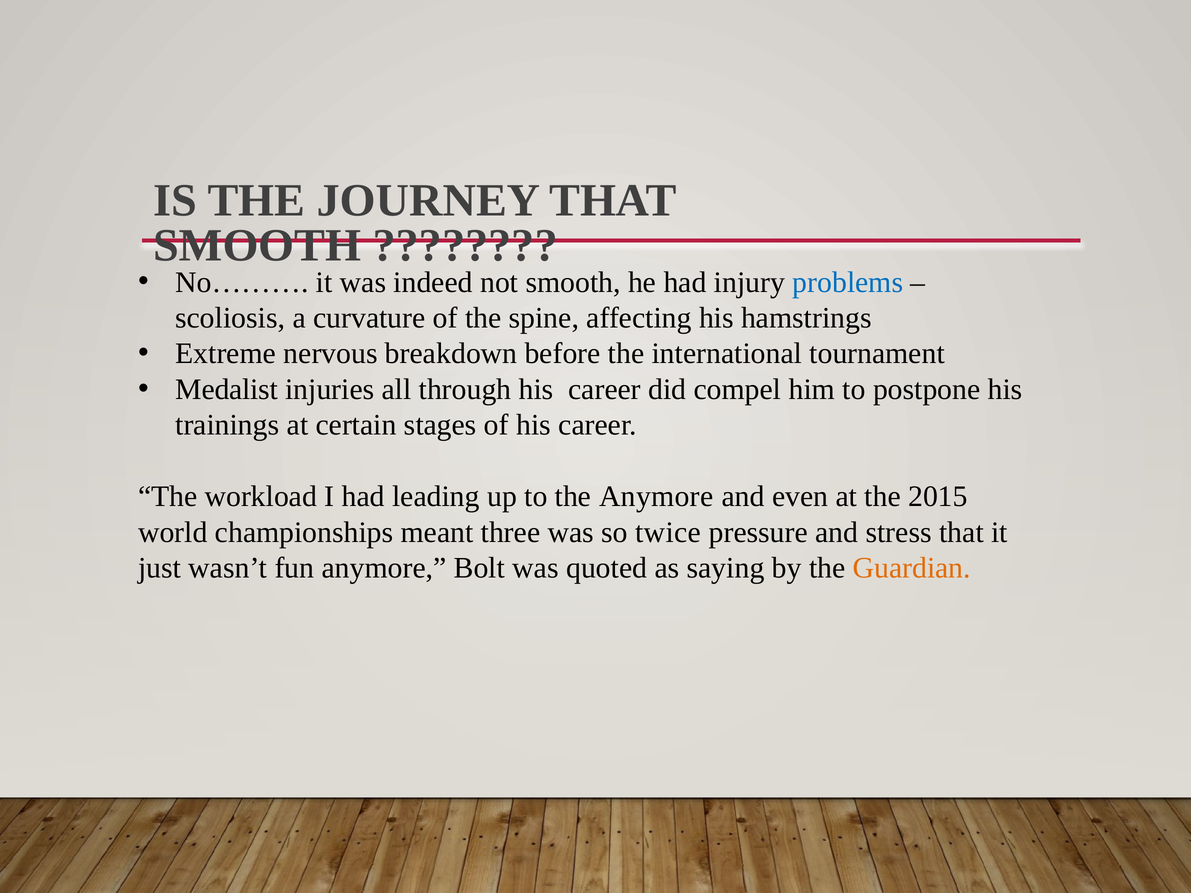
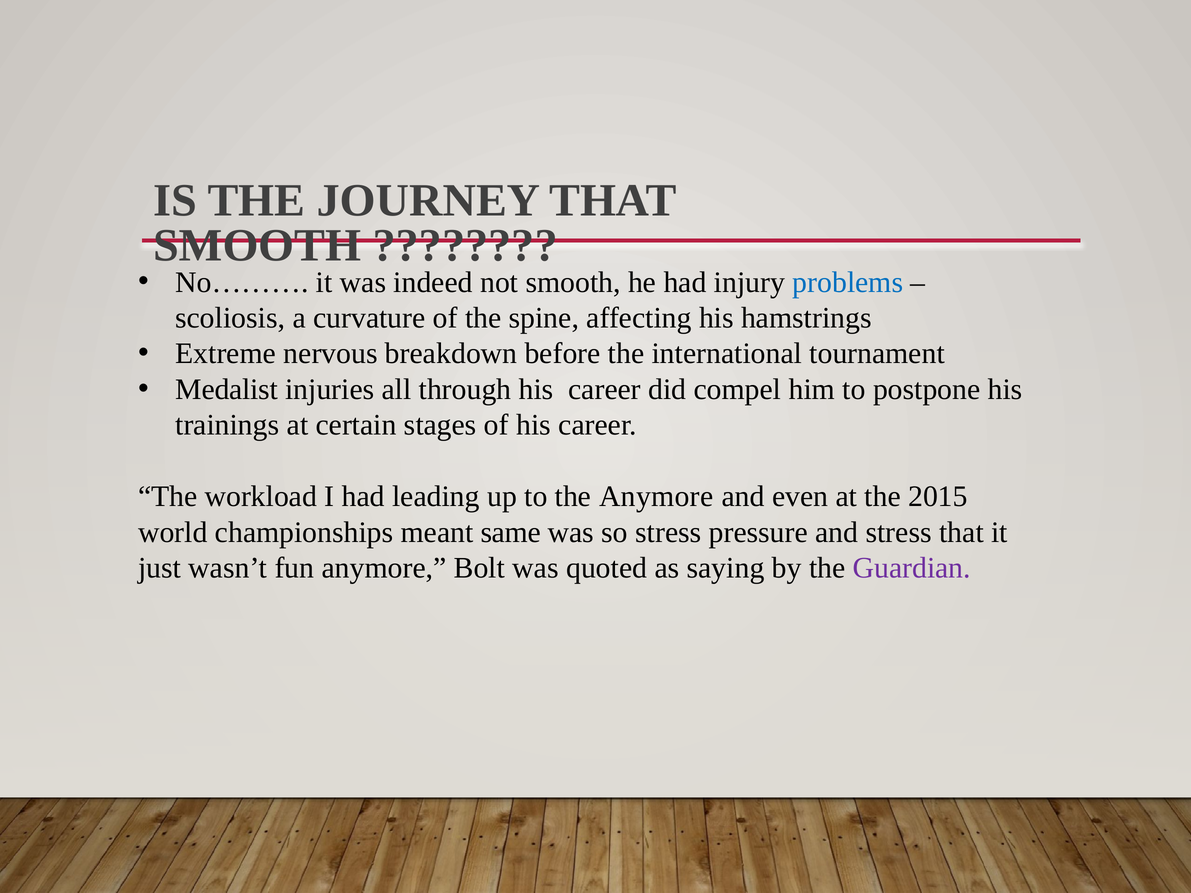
three: three -> same (511, 532)
so twice: twice -> stress (668, 532)
Guardian colour: orange -> purple (912, 568)
